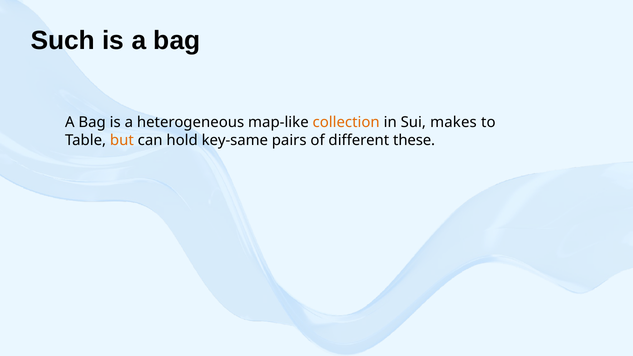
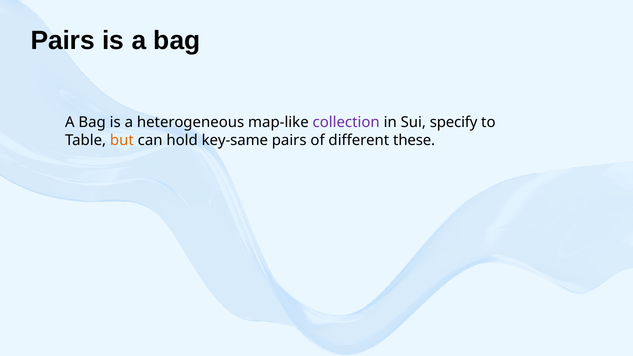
Such: Such -> Pairs (63, 41)
collection colour: orange -> purple (346, 122)
makes: makes -> specify (454, 122)
